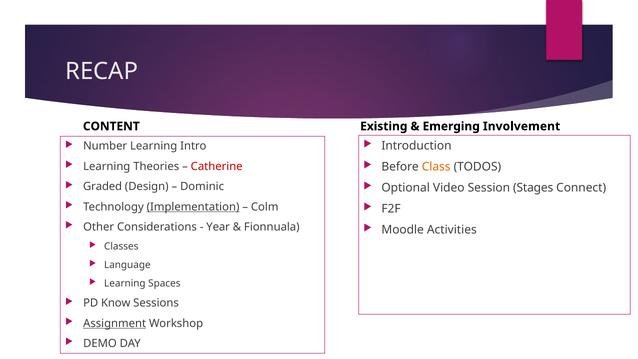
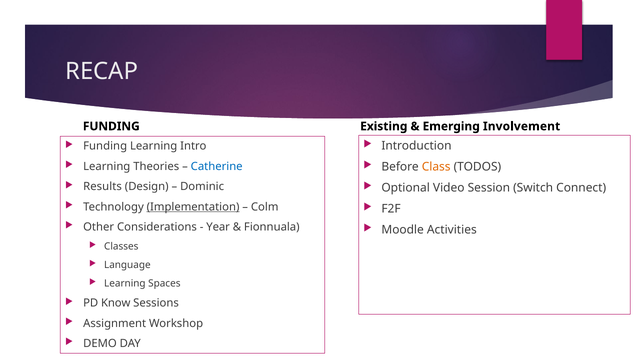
CONTENT: CONTENT -> FUNDING (111, 126)
Number: Number -> Funding (105, 146)
Catherine colour: red -> blue (217, 166)
Graded: Graded -> Results (103, 187)
Stages: Stages -> Switch (533, 188)
Assignment underline: present -> none (115, 323)
